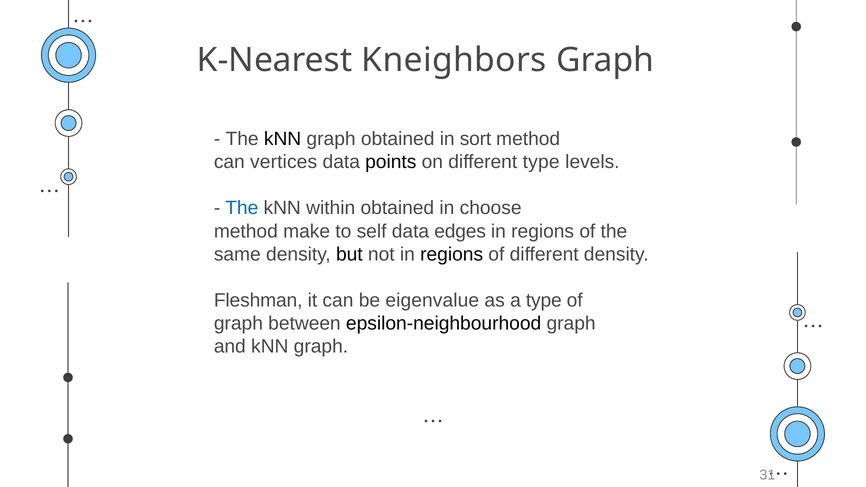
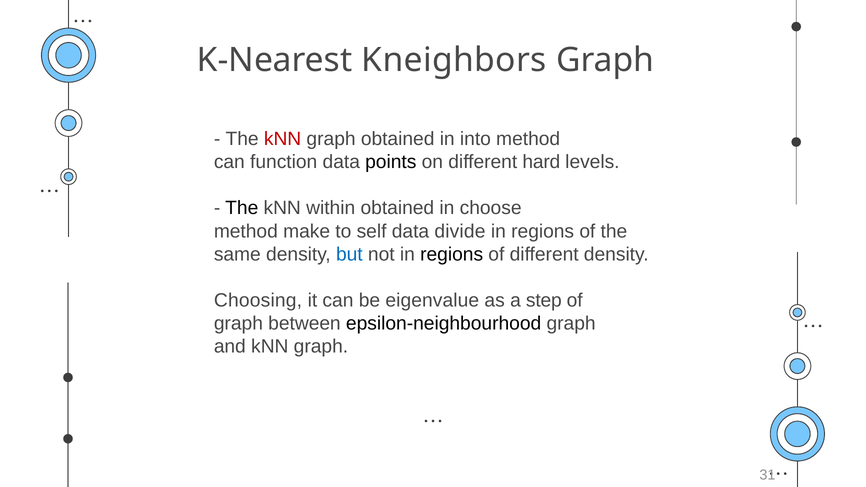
kNN colour: black -> red (283, 139)
sort: sort -> into (475, 139)
vertices: vertices -> function (284, 162)
different type: type -> hard (541, 162)
The colour: blue -> black (242, 208)
edges: edges -> divide (460, 231)
but colour: black -> blue (349, 254)
Fleshman: Fleshman -> Choosing (258, 301)
a type: type -> step (544, 301)
